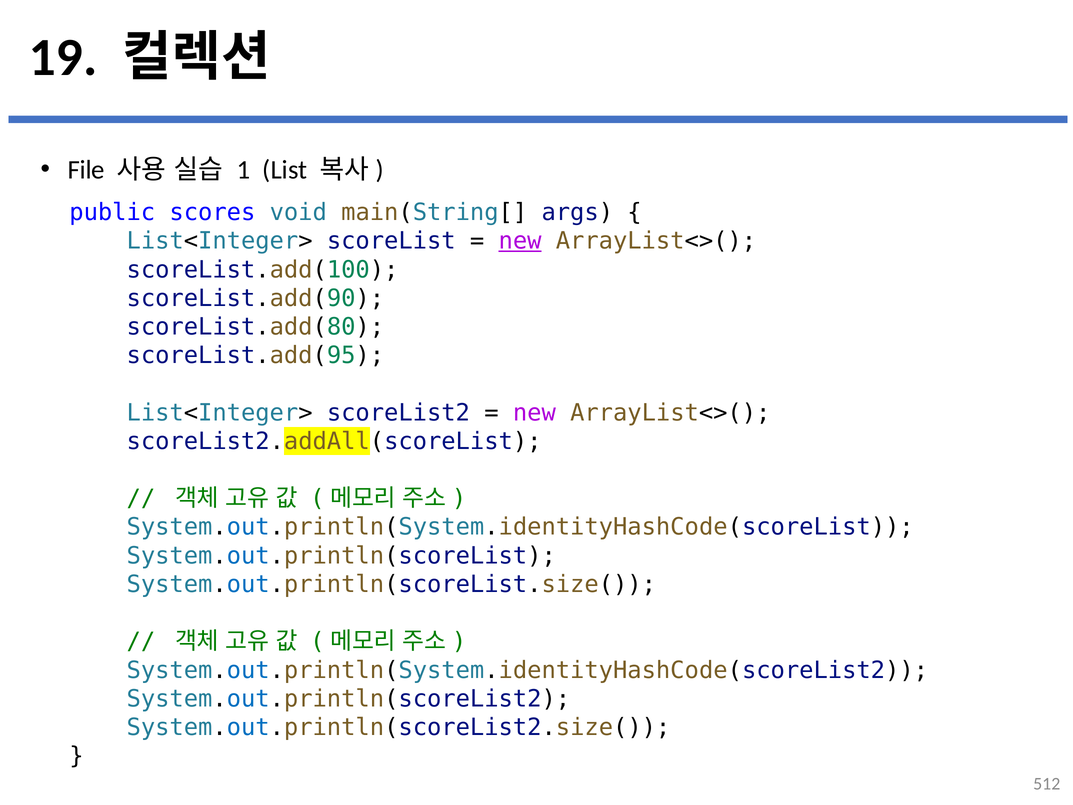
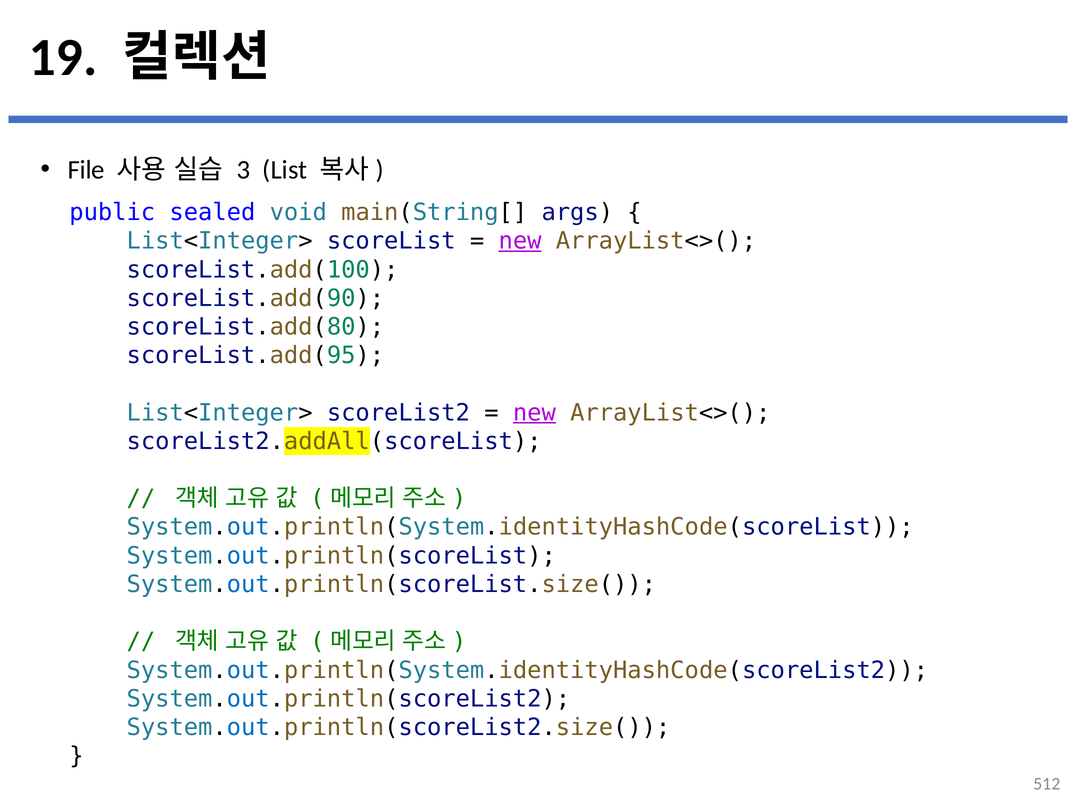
1: 1 -> 3 (244, 170)
scores: scores -> sealed (212, 212)
new underline: none -> present (534, 413)
